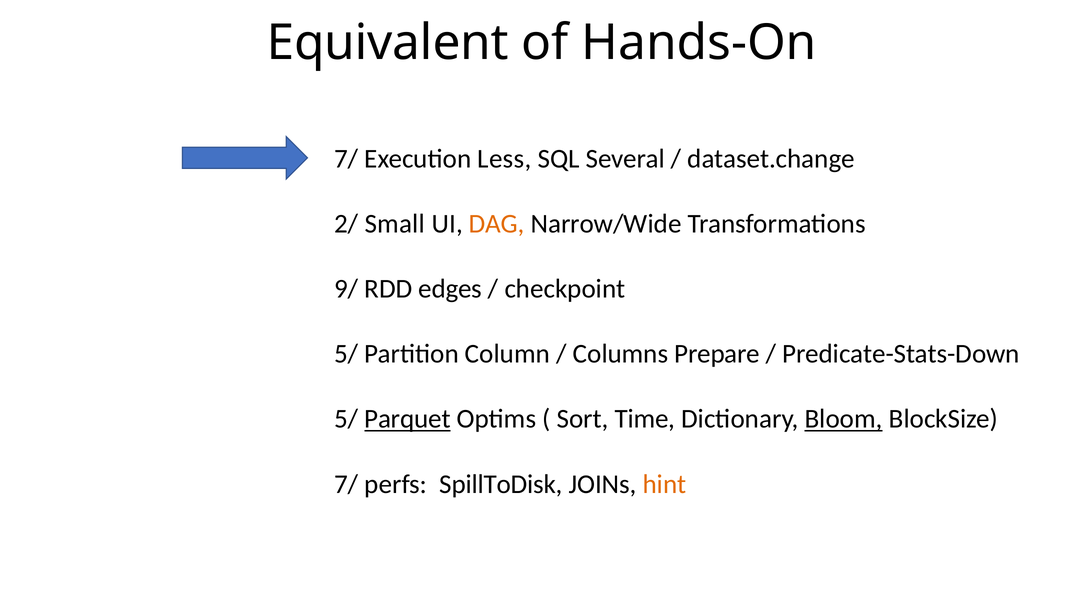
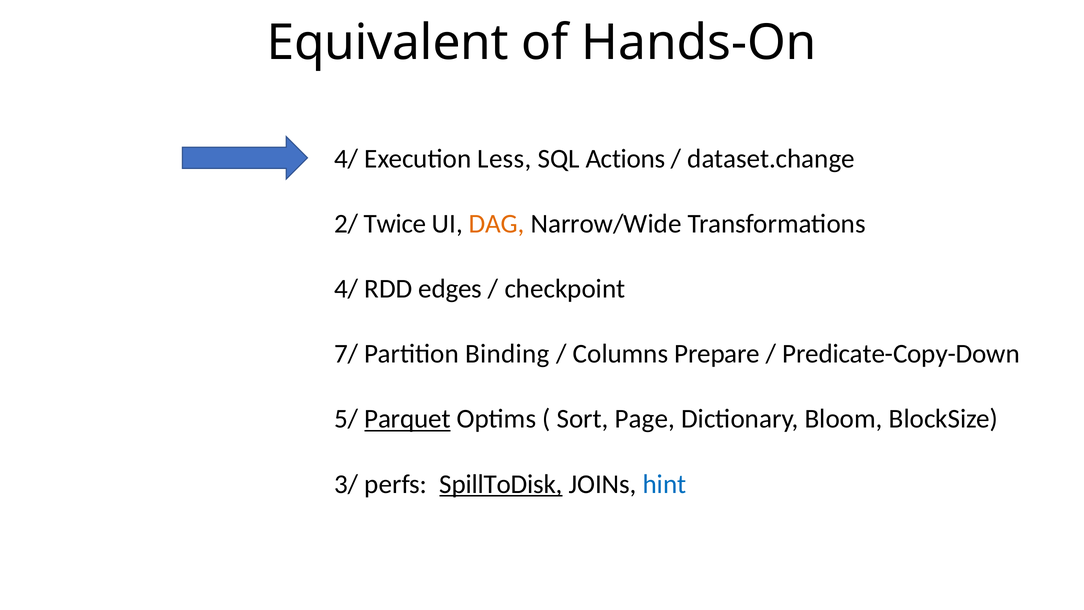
7/: 7/ -> 4/ (346, 159)
Several: Several -> Actions (625, 159)
Small: Small -> Twice (395, 224)
9/: 9/ -> 4/ (346, 289)
5/: 5/ -> 7/ (346, 354)
Column: Column -> Binding (507, 354)
Predicate-Stats-Down: Predicate-Stats-Down -> Predicate-Copy-Down (901, 354)
Time: Time -> Page (645, 419)
Bloom underline: present -> none (844, 419)
7/: 7/ -> 3/ (346, 484)
SpillToDisk underline: none -> present (501, 484)
hint colour: orange -> blue (665, 484)
